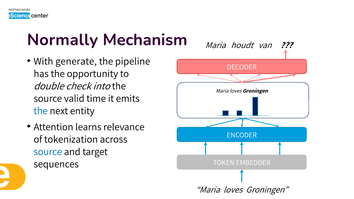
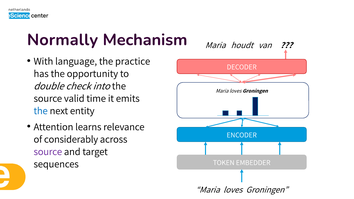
generate: generate -> language (76, 61)
pipeline: pipeline -> practice (133, 61)
tokenization: tokenization -> considerably (71, 139)
source colour: blue -> purple (48, 152)
